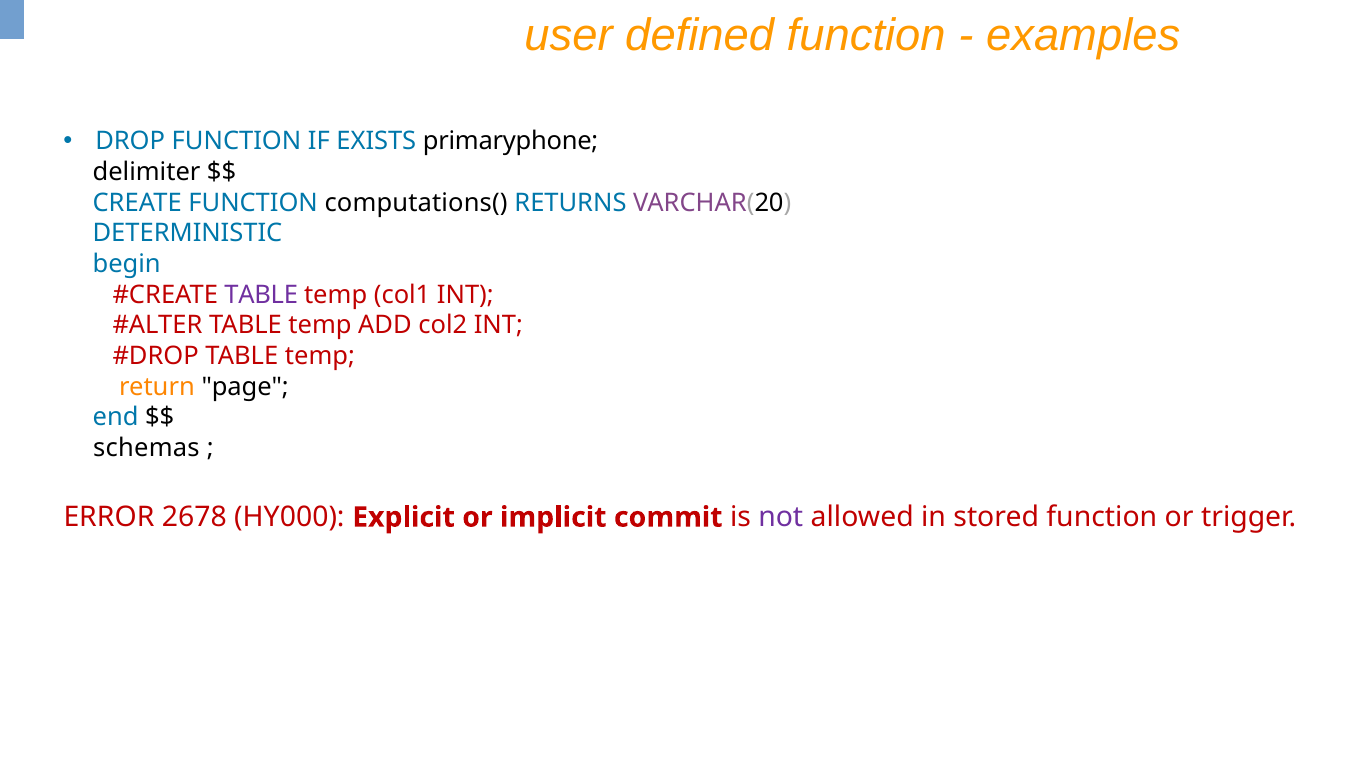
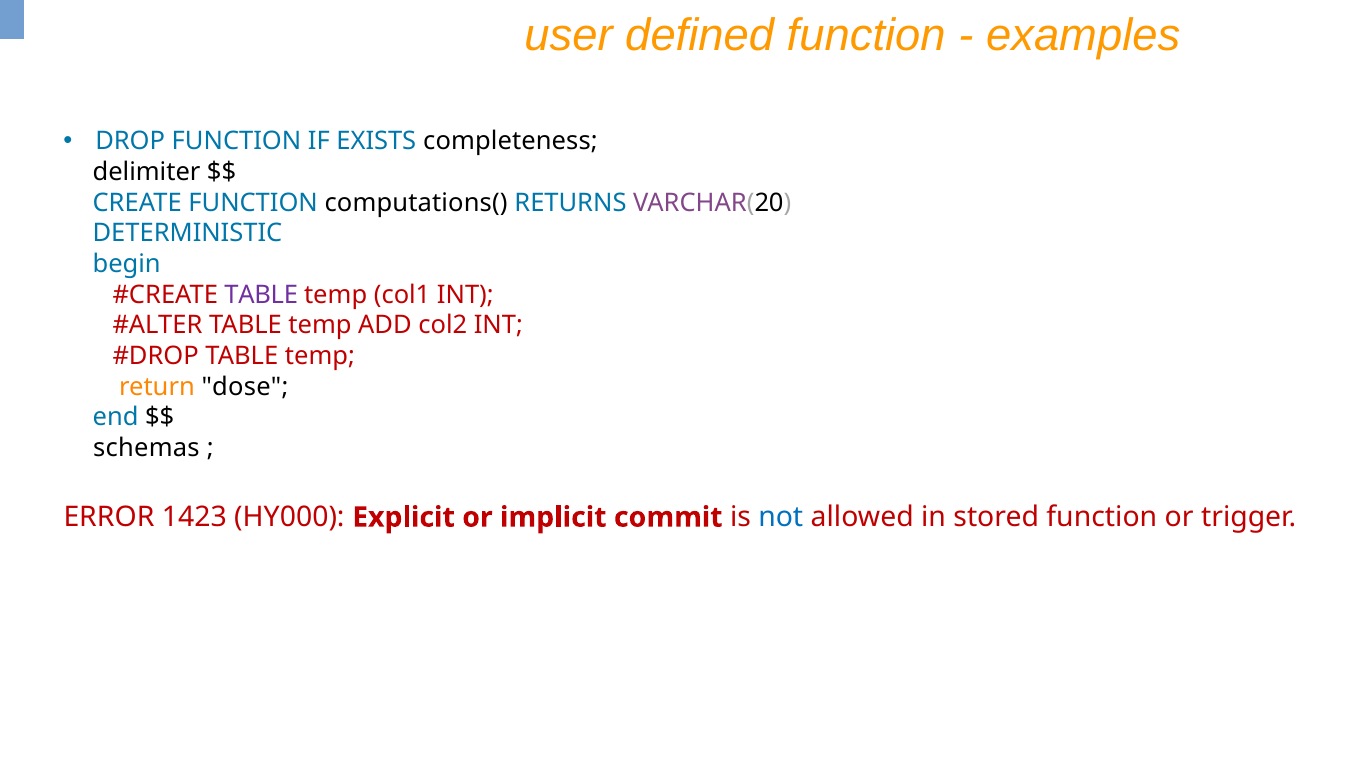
primaryphone: primaryphone -> completeness (510, 141)
page: page -> dose (245, 386)
2678: 2678 -> 1423 (194, 517)
not colour: purple -> blue (781, 517)
